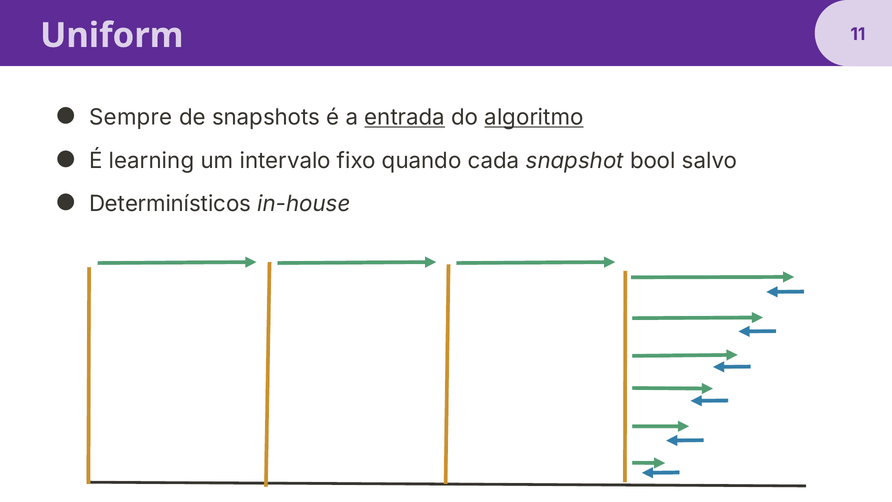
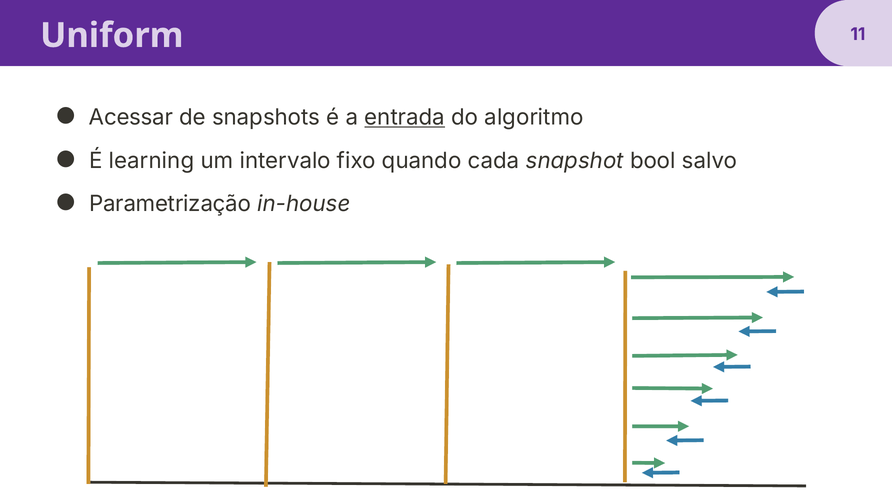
Sempre: Sempre -> Acessar (131, 117)
algoritmo underline: present -> none (534, 117)
Determinísticos: Determinísticos -> Parametrização (170, 204)
